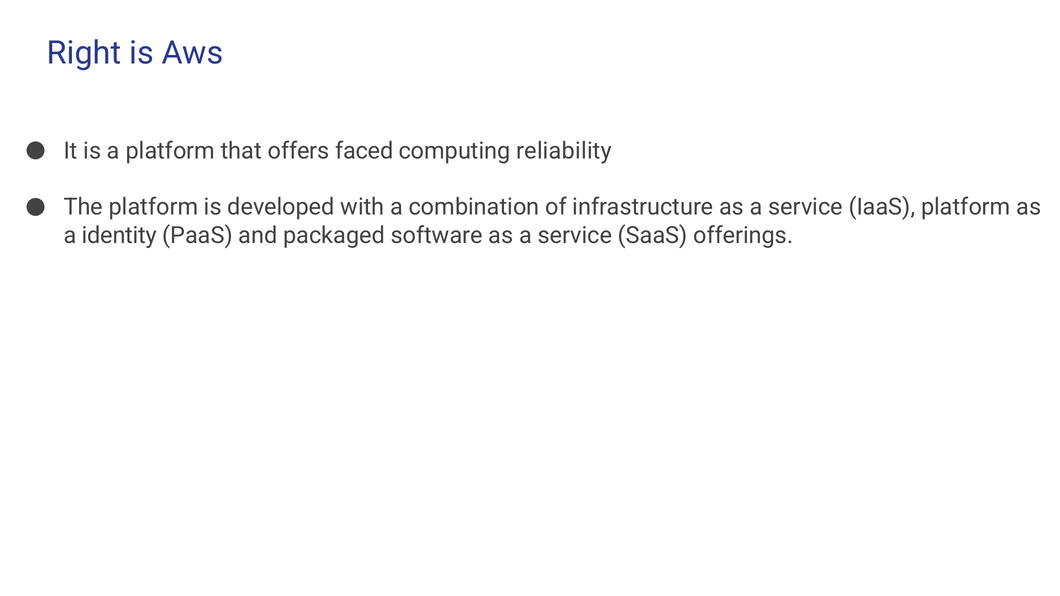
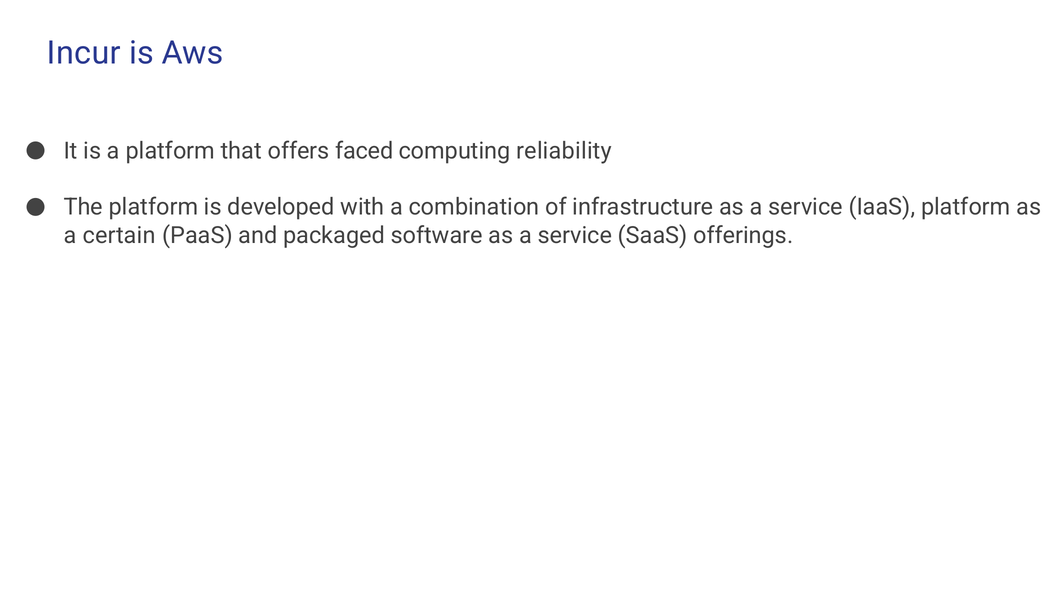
Right: Right -> Incur (84, 53)
identity: identity -> certain (119, 236)
